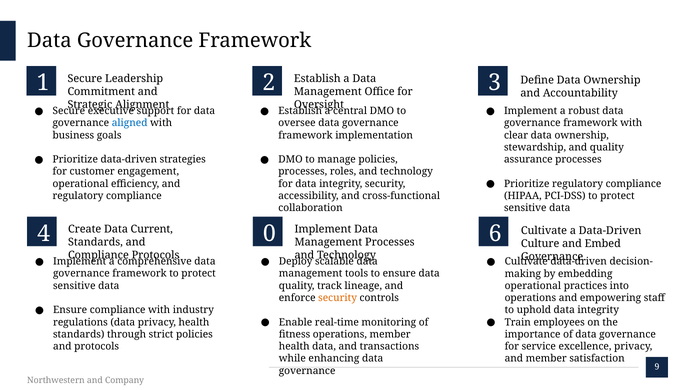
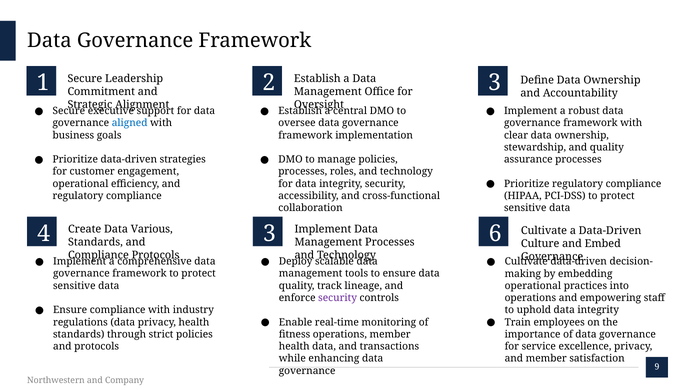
Current: Current -> Various (152, 229)
4 0: 0 -> 3 (269, 234)
security colour: orange -> purple (338, 298)
